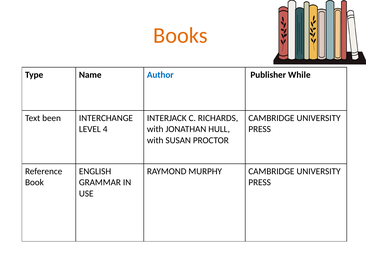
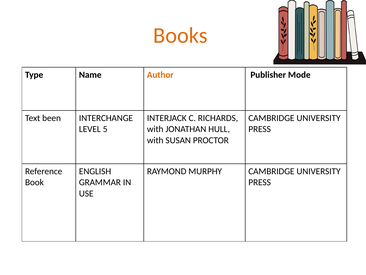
Author colour: blue -> orange (160, 75)
While: While -> Mode (299, 75)
4: 4 -> 5 (105, 129)
